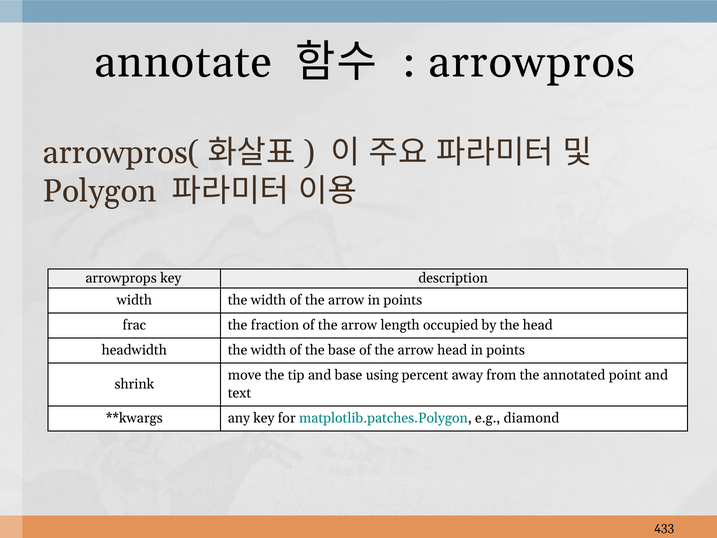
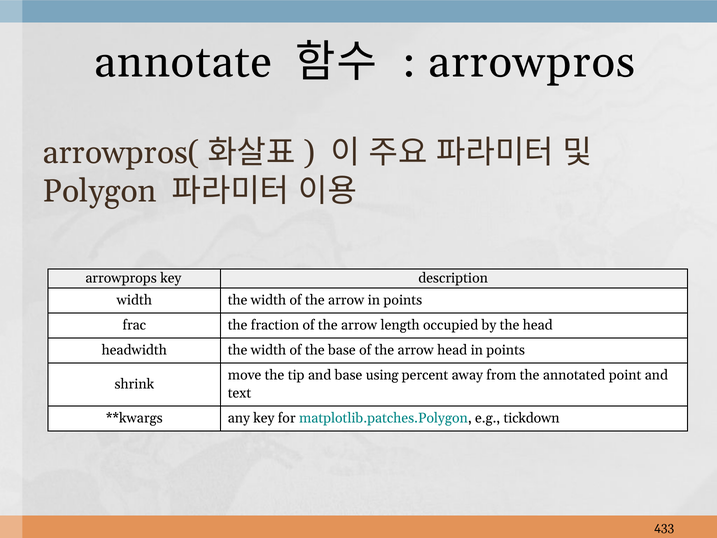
diamond: diamond -> tickdown (532, 418)
